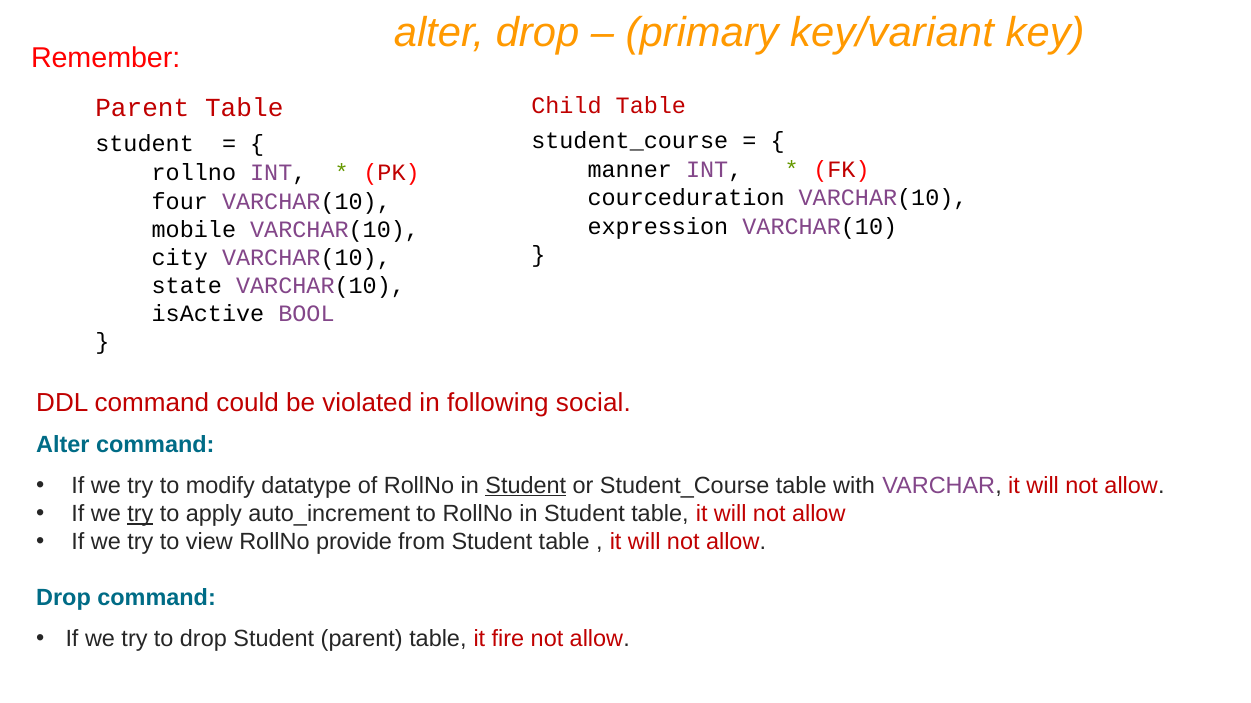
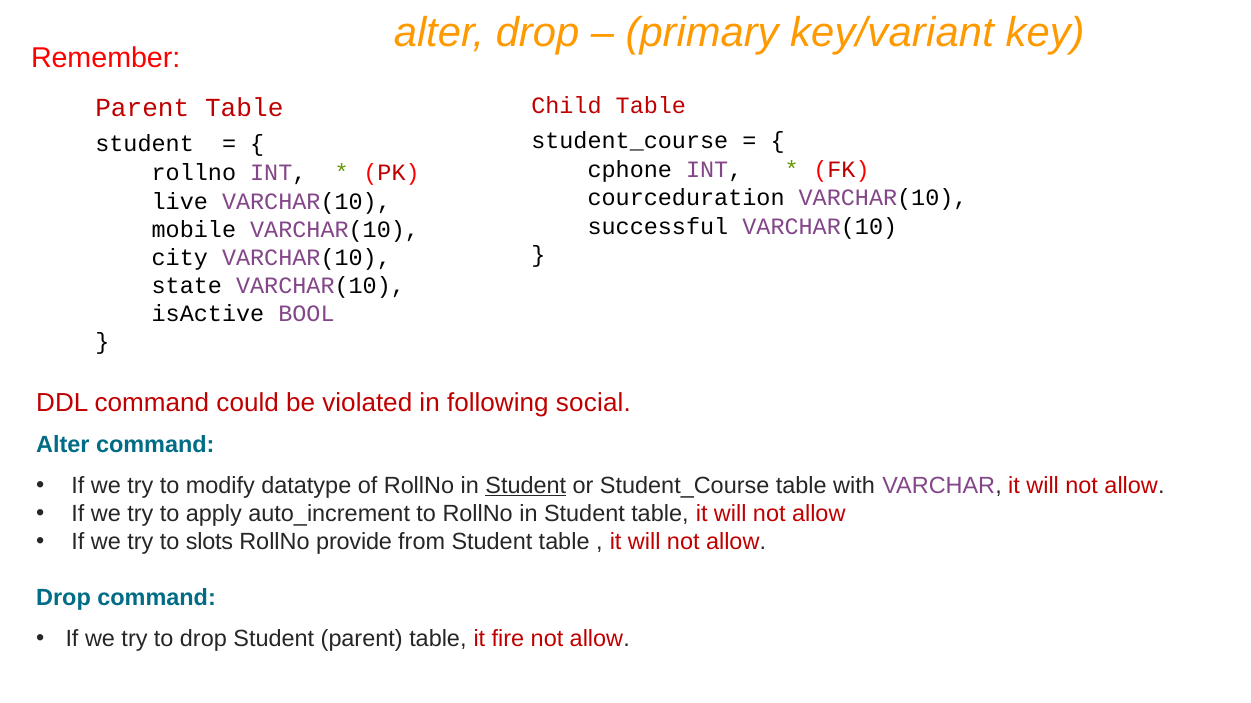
manner: manner -> cphone (630, 170)
four: four -> live (180, 202)
expression: expression -> successful (658, 227)
try underline: present -> none (140, 514)
view: view -> slots (209, 542)
